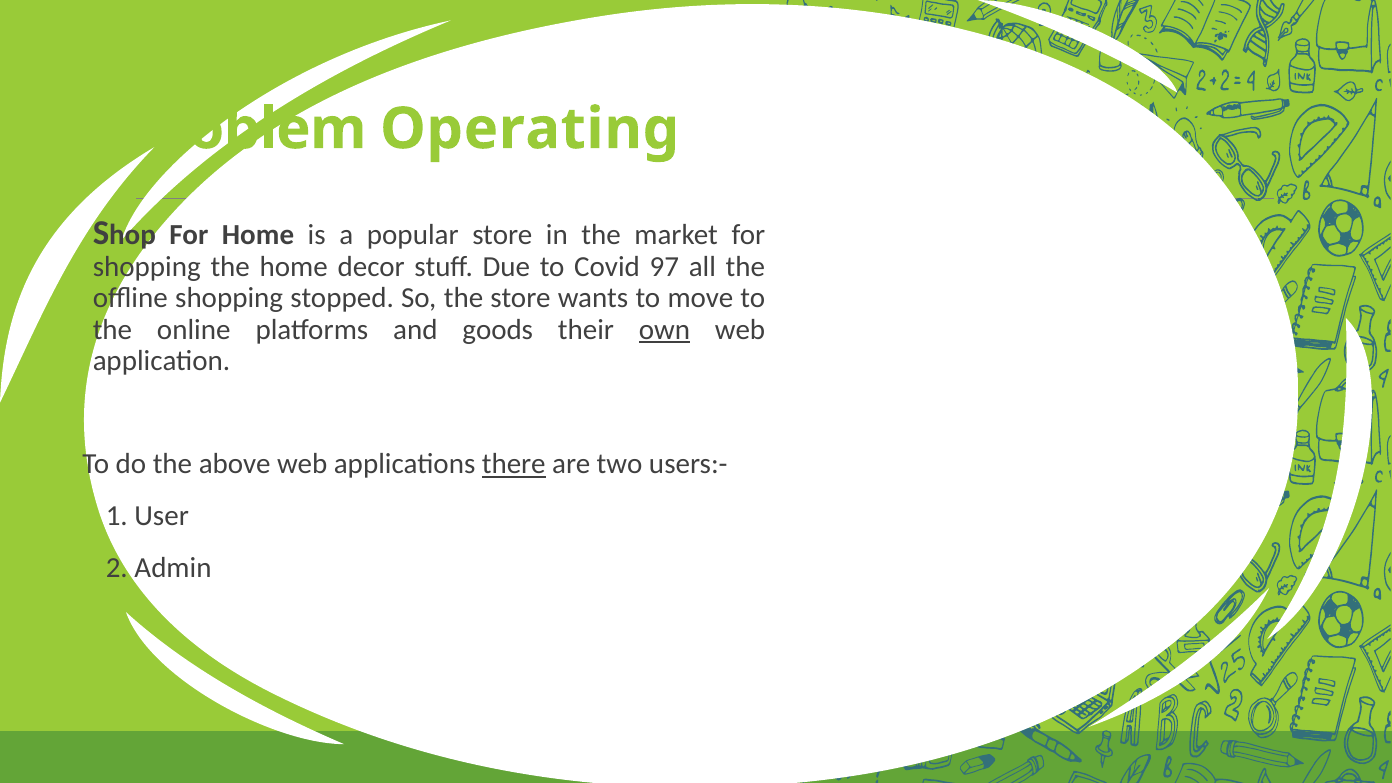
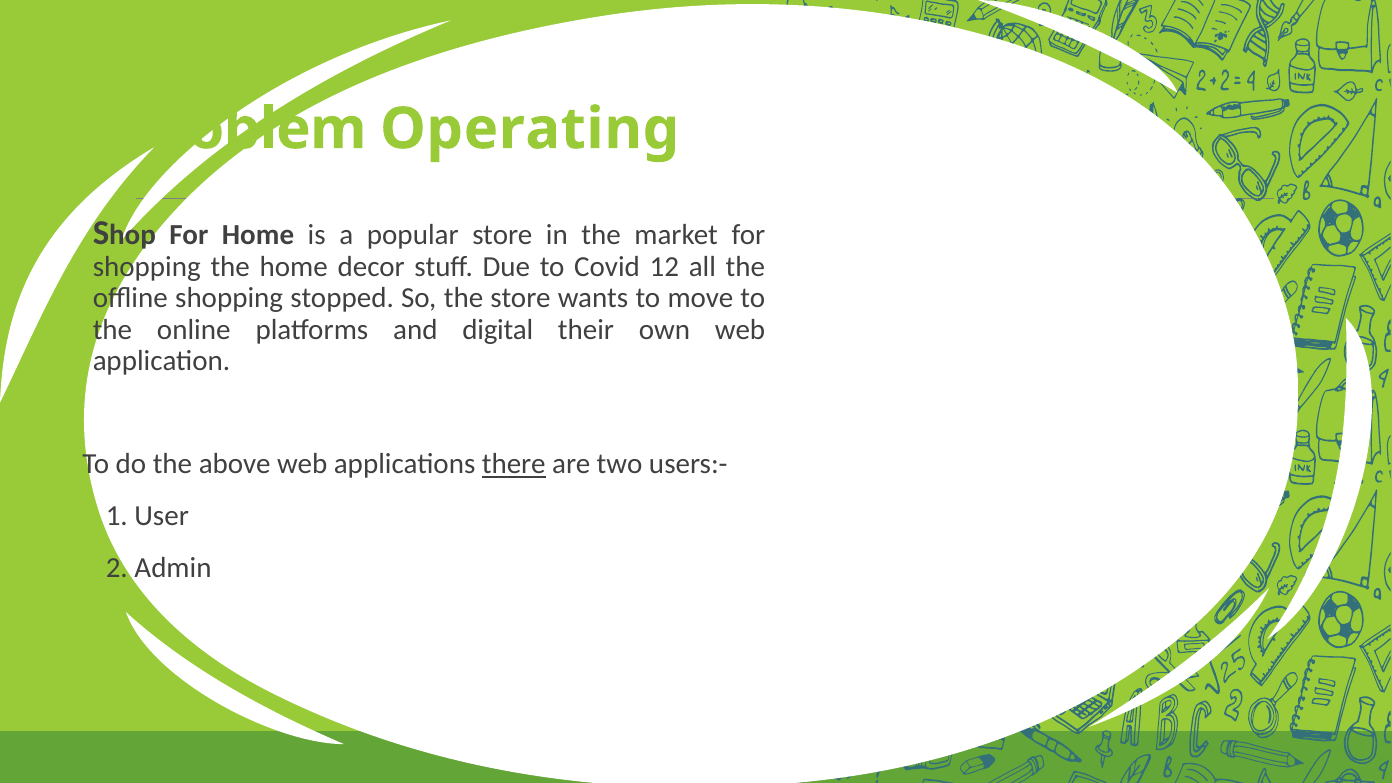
97: 97 -> 12 (664, 267)
goods: goods -> digital (498, 330)
own underline: present -> none (665, 330)
